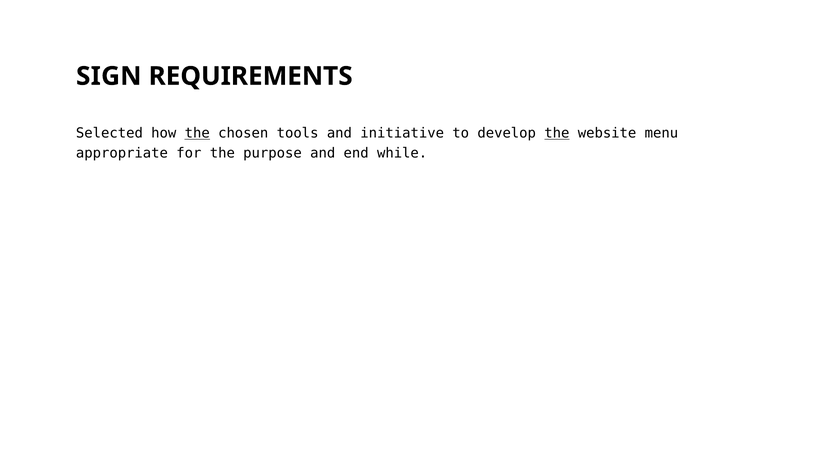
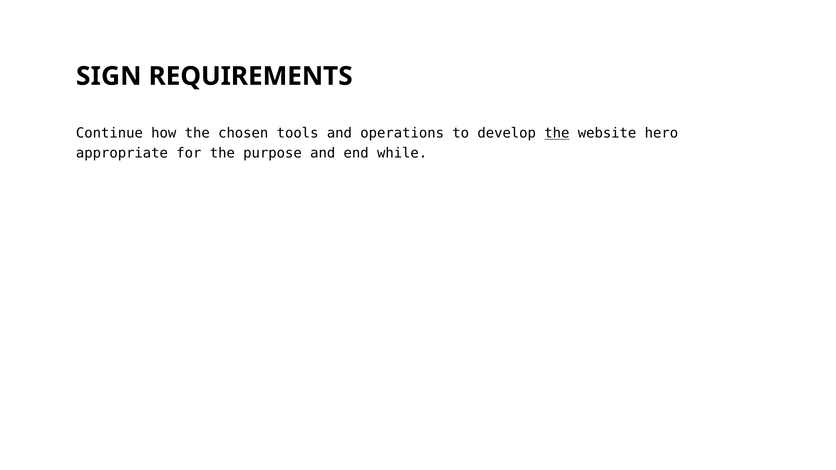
Selected: Selected -> Continue (109, 133)
the underline: present -> none (197, 133)
initiative: initiative -> operations (402, 133)
menu: menu -> hero (661, 133)
